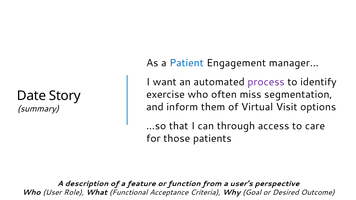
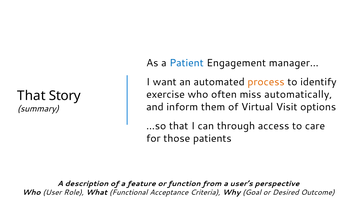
process colour: purple -> orange (266, 82)
segmentation: segmentation -> automatically (298, 95)
Date: Date -> That (31, 96)
